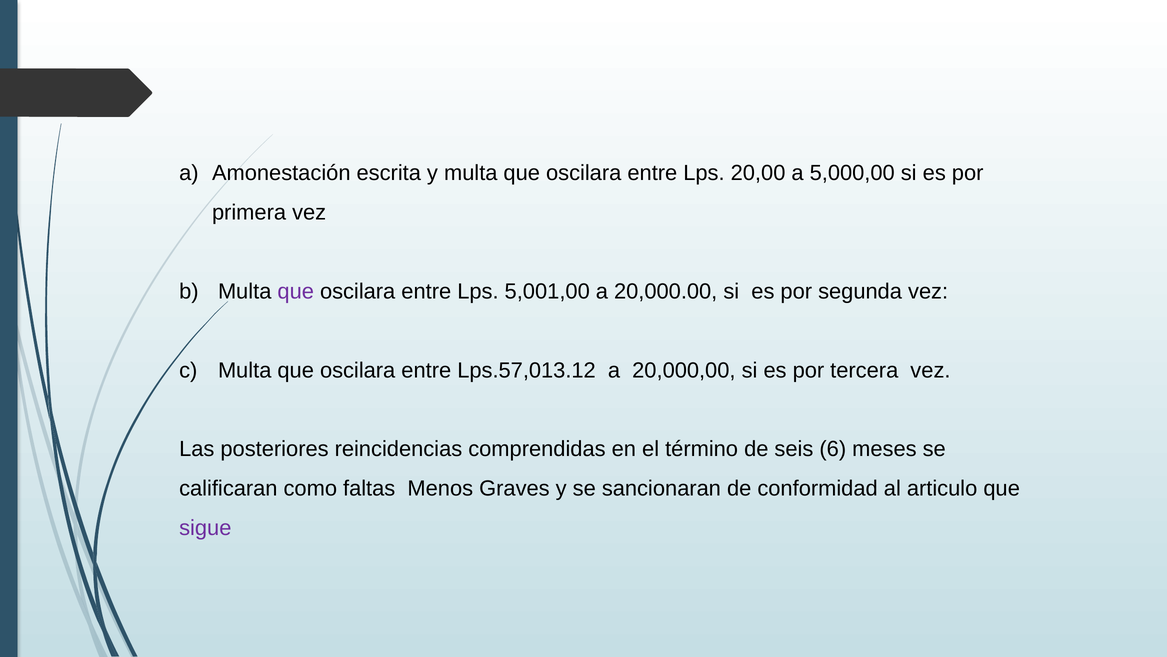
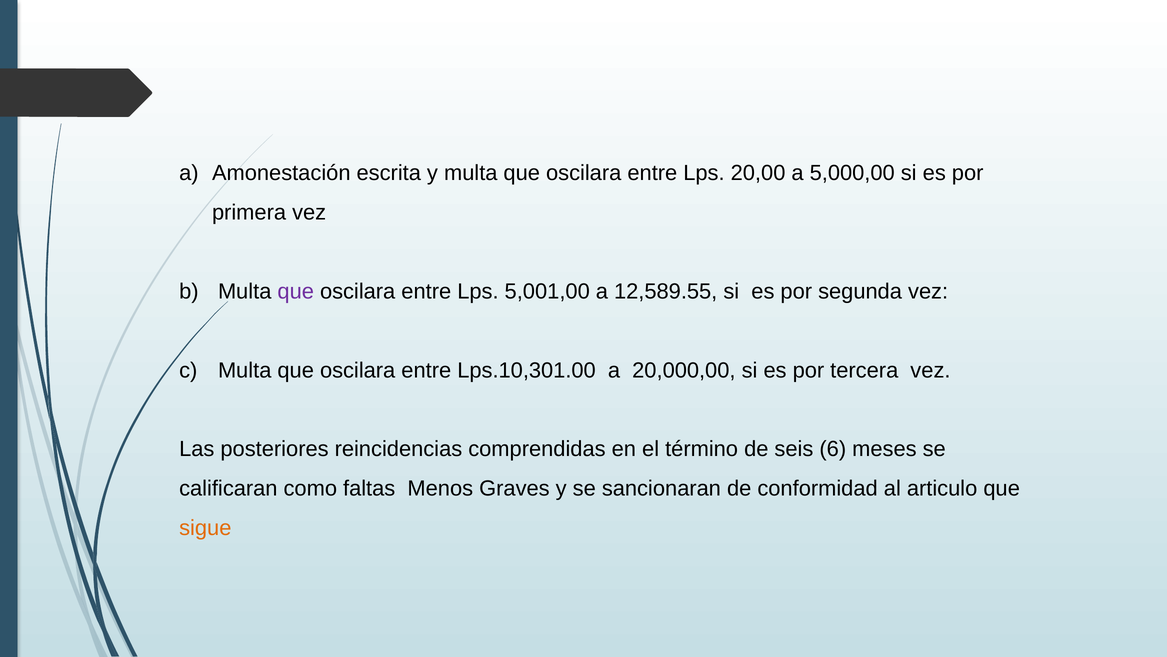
20,000.00: 20,000.00 -> 12,589.55 (666, 291)
Lps.57,013.12: Lps.57,013.12 -> Lps.10,301.00 (527, 370)
sigue colour: purple -> orange (205, 528)
